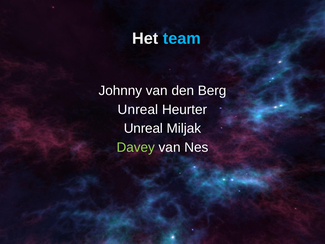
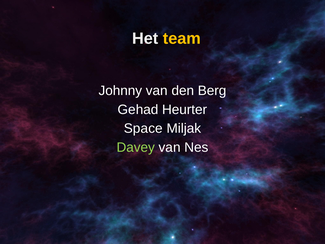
team colour: light blue -> yellow (182, 39)
Unreal: Unreal -> Gehad (138, 109)
Unreal: Unreal -> Space (143, 128)
